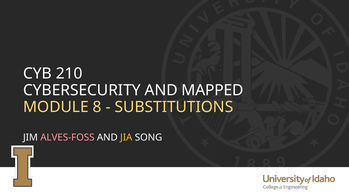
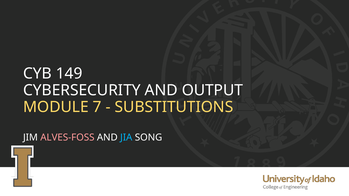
210: 210 -> 149 (69, 74)
MAPPED: MAPPED -> OUTPUT (212, 90)
8: 8 -> 7 (97, 107)
JIA colour: yellow -> light blue (126, 138)
